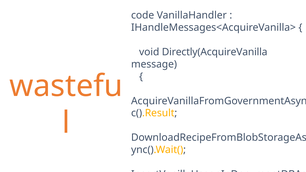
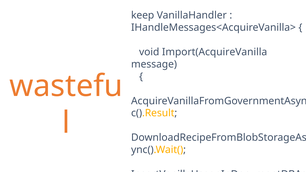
code: code -> keep (143, 15)
Directly(AcquireVanilla: Directly(AcquireVanilla -> Import(AcquireVanilla (215, 52)
